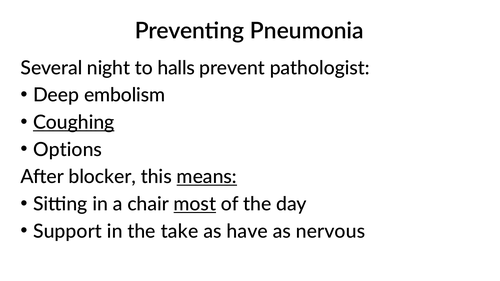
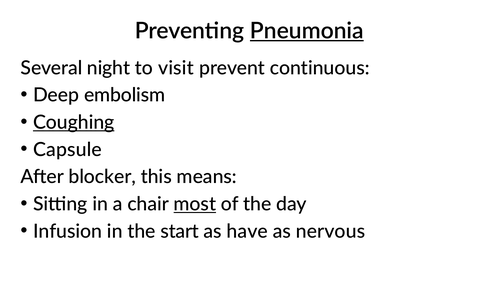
Pneumonia underline: none -> present (307, 31)
halls: halls -> visit (176, 68)
pathologist: pathologist -> continuous (320, 68)
Options: Options -> Capsule (67, 150)
means underline: present -> none (207, 177)
Support: Support -> Infusion (68, 232)
take: take -> start (180, 232)
